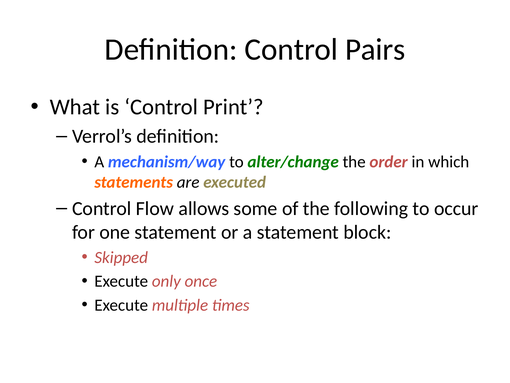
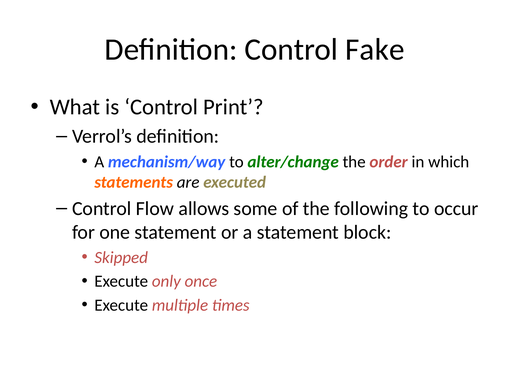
Pairs: Pairs -> Fake (375, 49)
